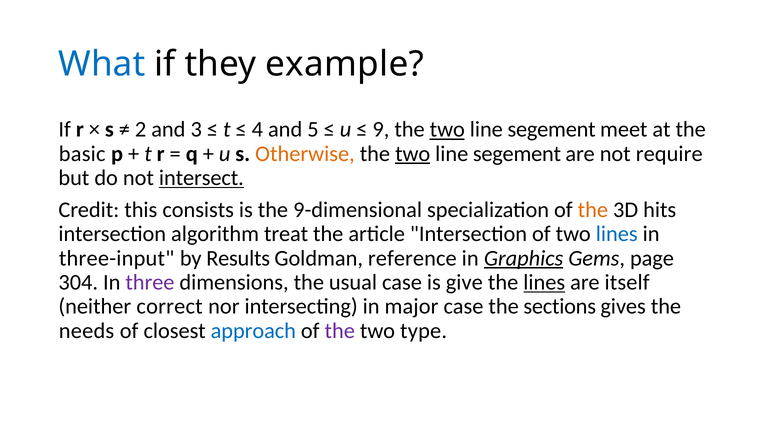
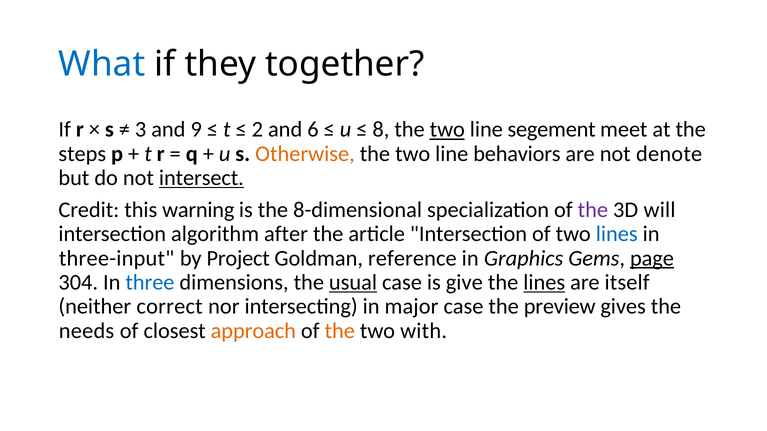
example: example -> together (345, 64)
2: 2 -> 3 (141, 130)
3: 3 -> 9 (196, 130)
4: 4 -> 2 (257, 130)
5: 5 -> 6 (313, 130)
9: 9 -> 8 (381, 130)
basic: basic -> steps (82, 154)
two underline: present -> none (413, 154)
segement: segement -> behaviors (517, 154)
require: require -> denote (669, 154)
consists: consists -> warning (198, 210)
9-dimensional: 9-dimensional -> 8-dimensional (358, 210)
the colour: orange -> purple (593, 210)
hits: hits -> will (660, 210)
treat: treat -> after (286, 234)
Results: Results -> Project (238, 258)
Graphics underline: present -> none (524, 258)
page underline: none -> present (652, 258)
three colour: purple -> blue (150, 283)
usual underline: none -> present (353, 283)
sections: sections -> preview (560, 307)
approach colour: blue -> orange (253, 331)
the colour: purple -> orange (340, 331)
type: type -> with (424, 331)
